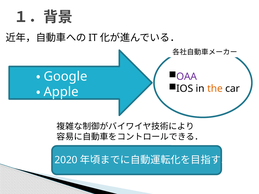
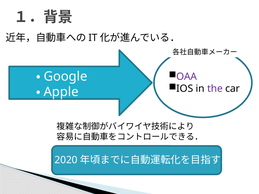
the colour: orange -> purple (215, 89)
